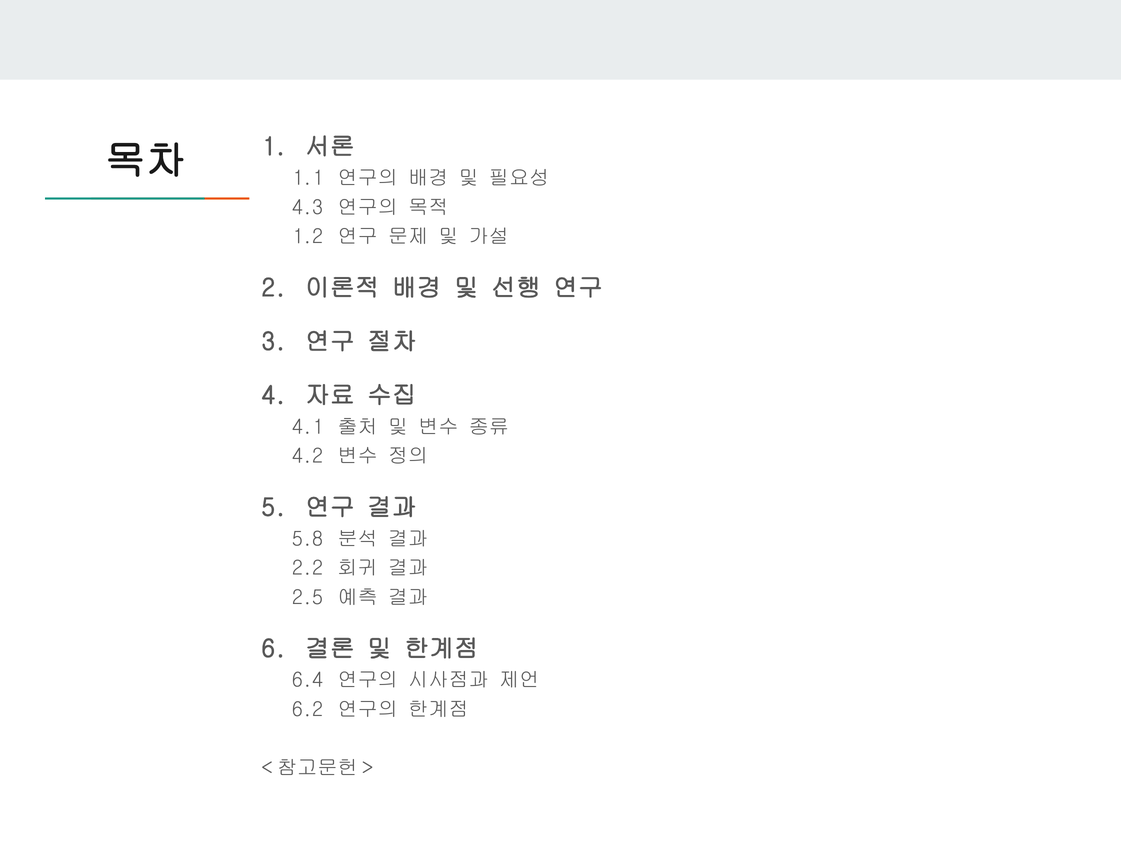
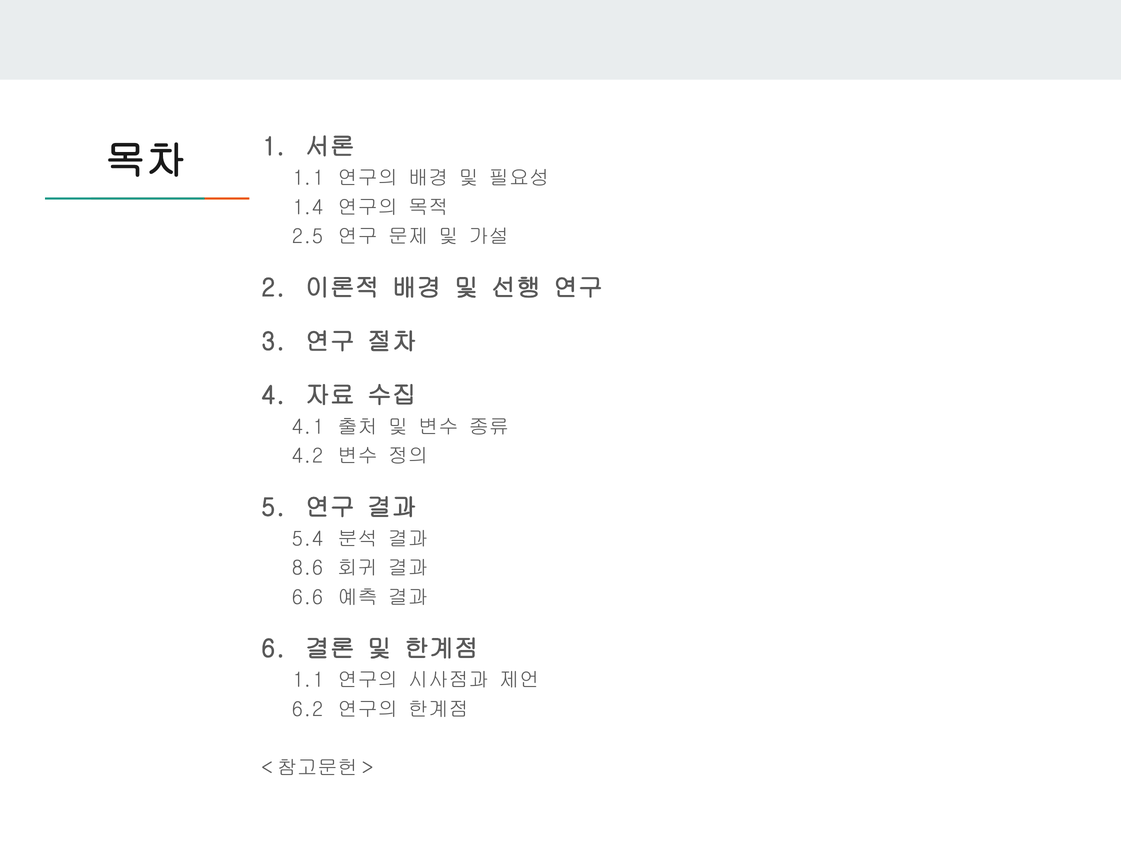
4.3: 4.3 -> 1.4 (307, 207)
1.2: 1.2 -> 2.5 (307, 236)
5.8: 5.8 -> 5.4 (307, 539)
2.2: 2.2 -> 8.6 (307, 568)
2.5: 2.5 -> 6.6 (307, 597)
6.4: 6.4 -> 1.1 (307, 680)
